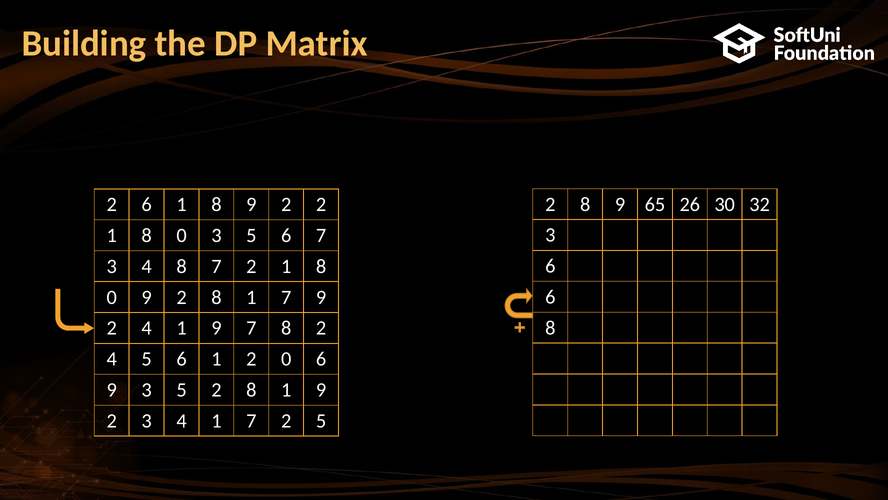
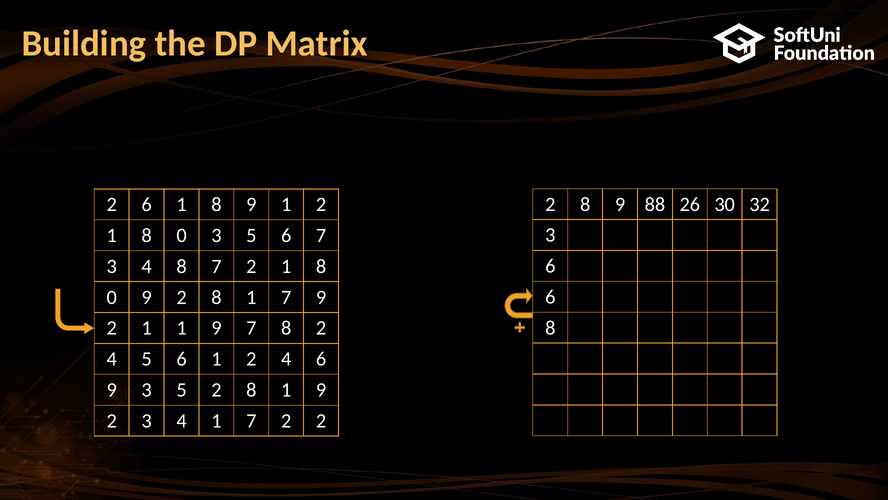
65: 65 -> 88 (655, 204)
8 9 2: 2 -> 1 (286, 204)
4: 4 -> 1 (147, 328)
1 2 0: 0 -> 4 (286, 359)
7 2 5: 5 -> 2 (321, 421)
